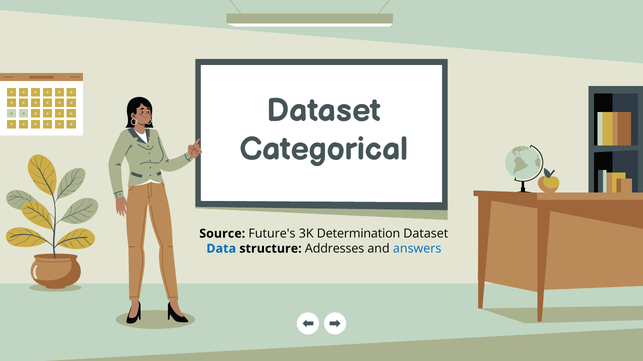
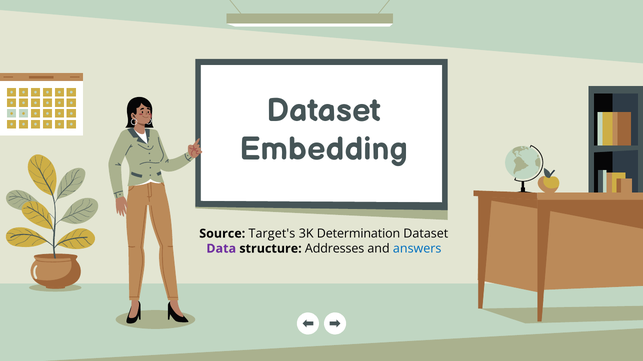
Categorical: Categorical -> Embedding (324, 149)
Future's: Future's -> Target's (272, 234)
Data colour: blue -> purple (221, 249)
